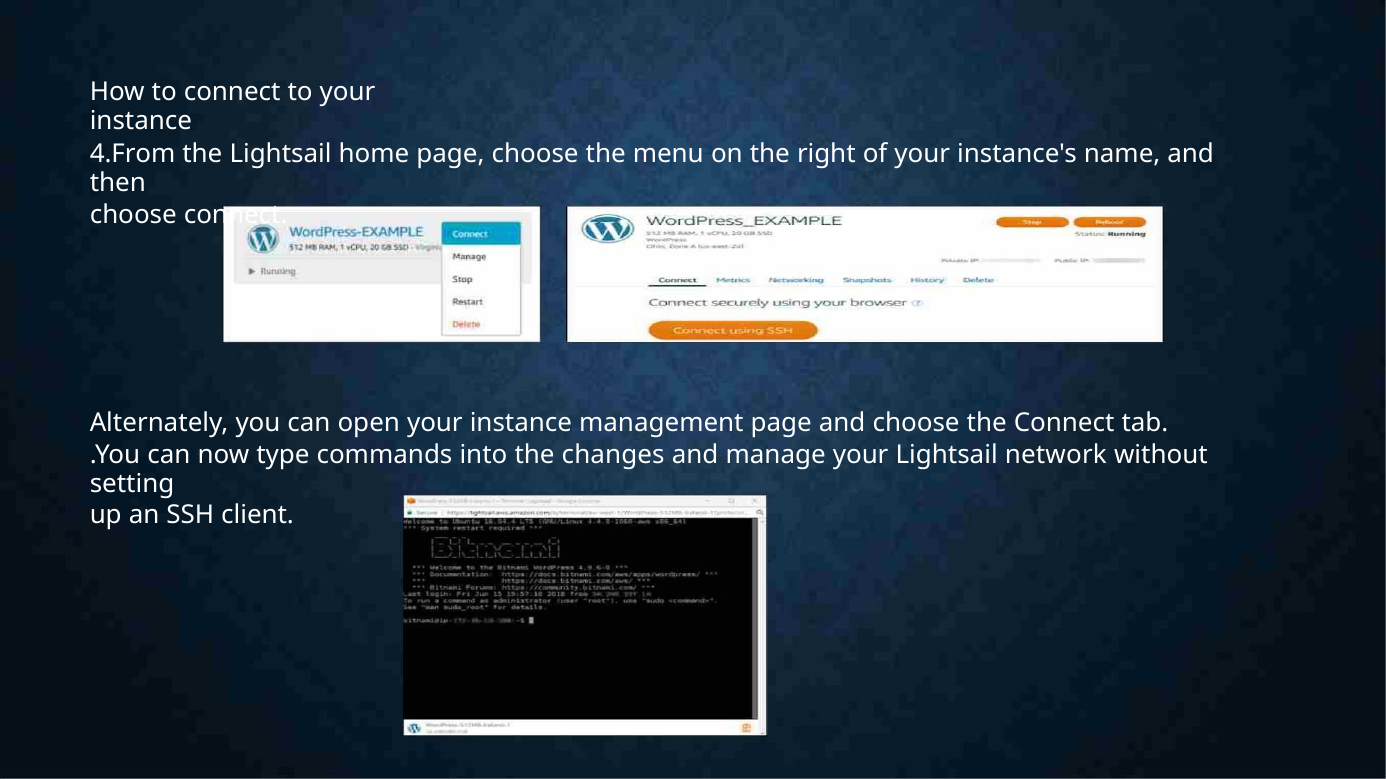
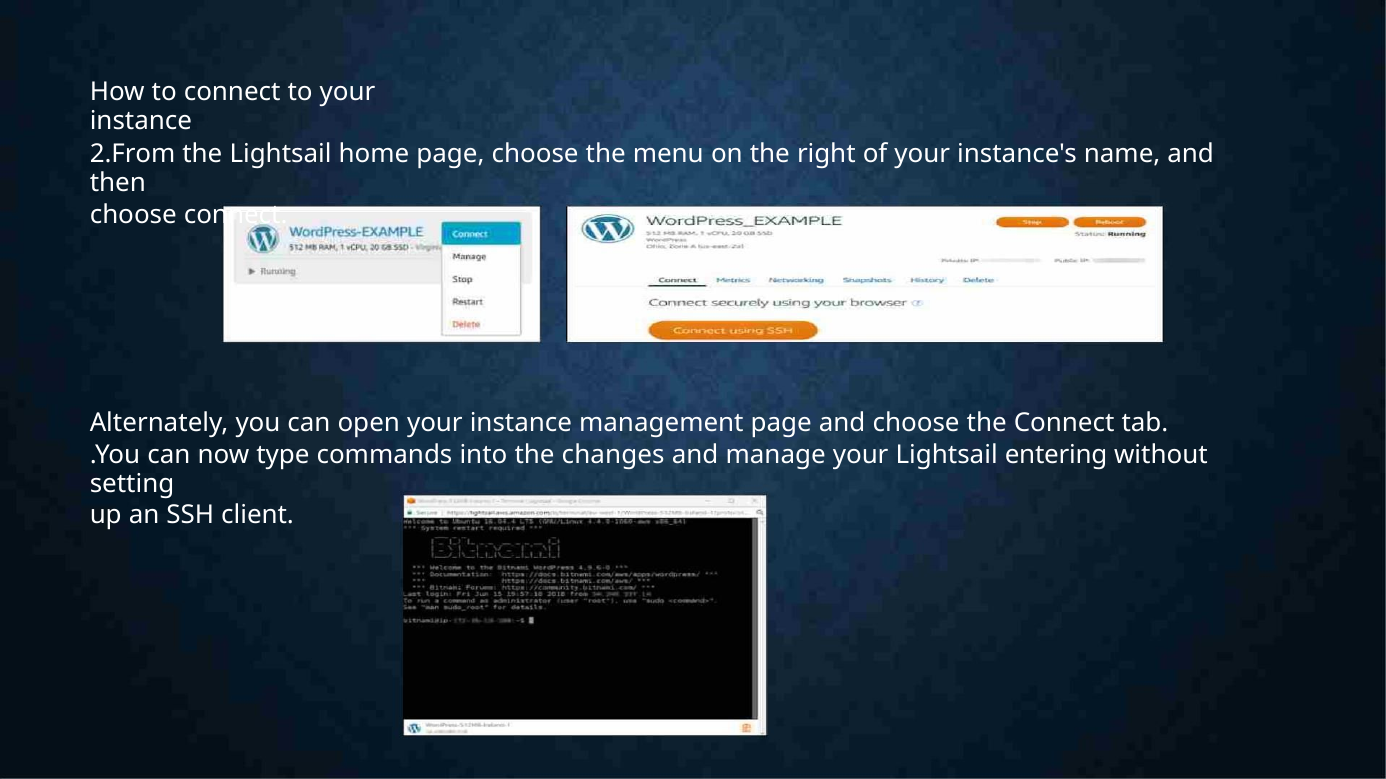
4.From: 4.From -> 2.From (133, 154)
network: network -> entering (1056, 455)
